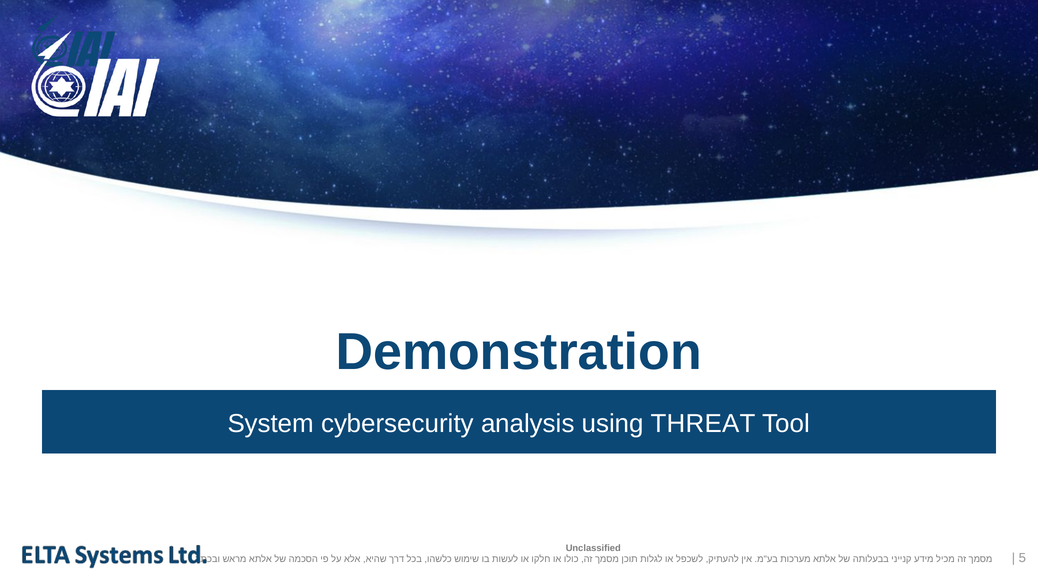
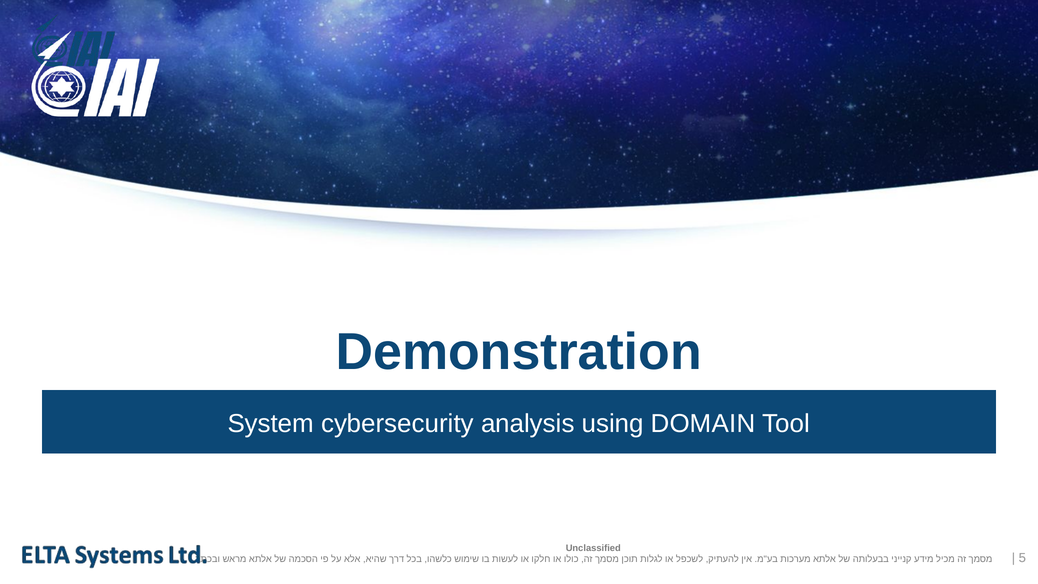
THREAT: THREAT -> DOMAIN (703, 424)
